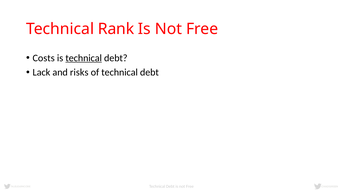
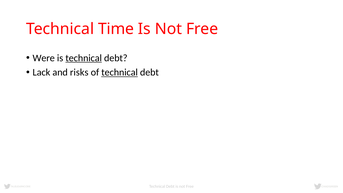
Rank: Rank -> Time (116, 29)
Costs: Costs -> Were (44, 58)
technical underline: none -> present (120, 72)
